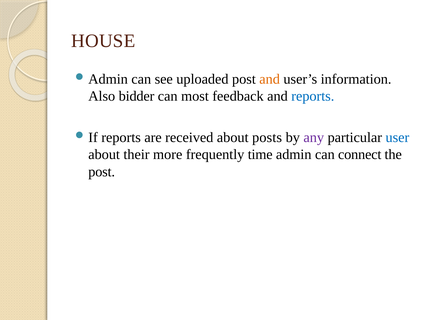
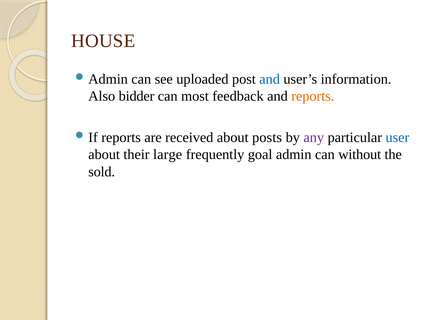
and colour: orange -> blue (270, 79)
reports colour: blue -> orange (313, 96)
more: more -> large (168, 155)
time: time -> goal (260, 155)
connect: connect -> without (360, 155)
post: post -> sold (102, 172)
